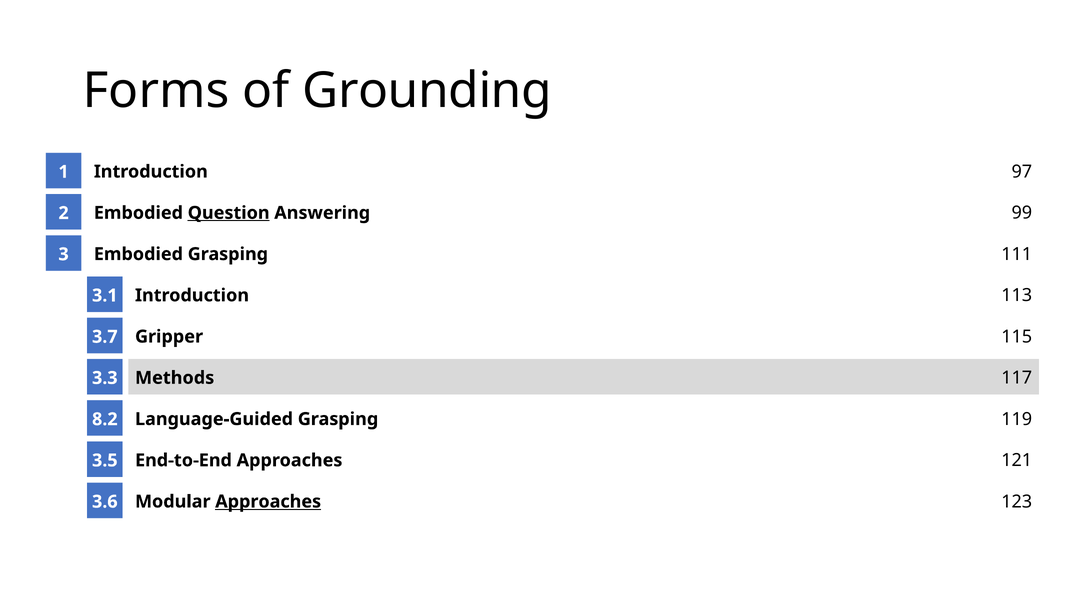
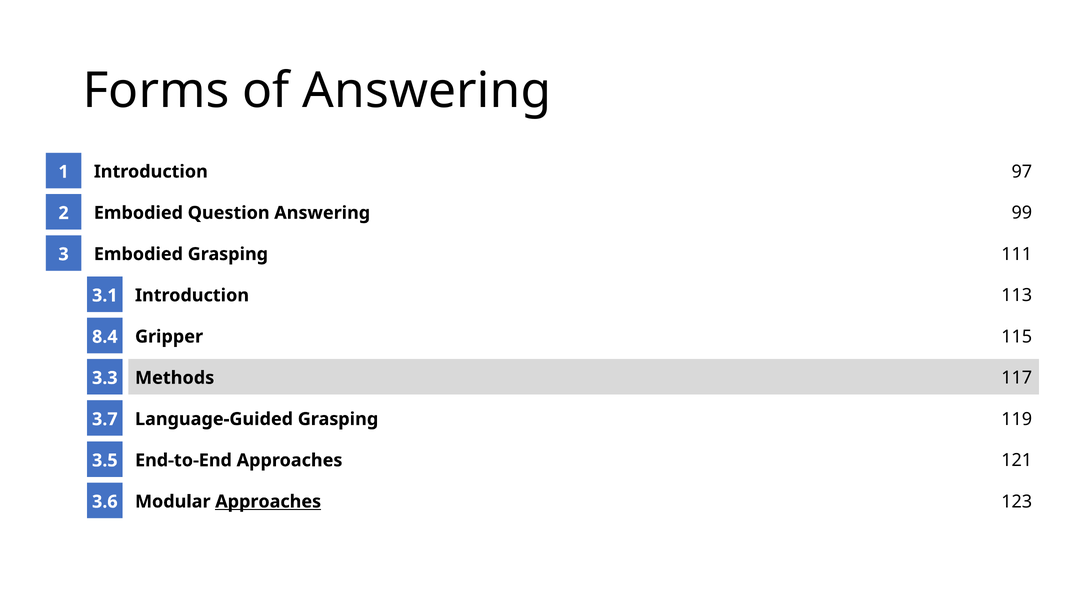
of Grounding: Grounding -> Answering (427, 91)
Question underline: present -> none (229, 213)
3.7: 3.7 -> 8.4 (105, 337)
8.2: 8.2 -> 3.7 (105, 419)
